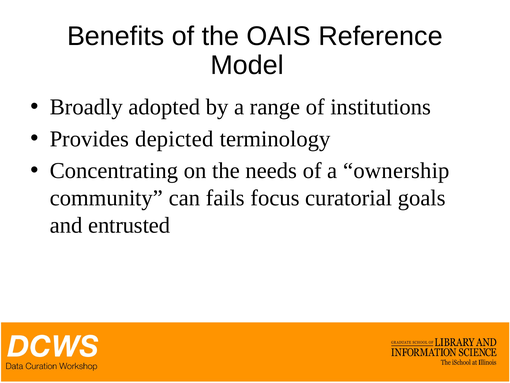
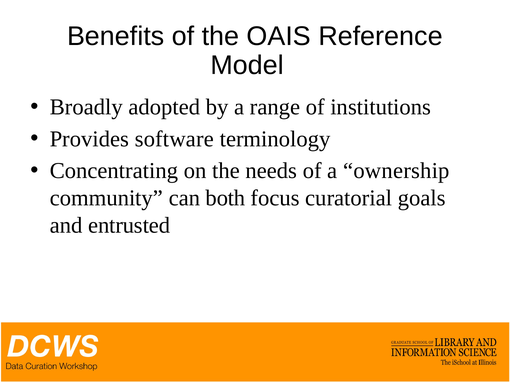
depicted: depicted -> software (174, 139)
fails: fails -> both (225, 198)
